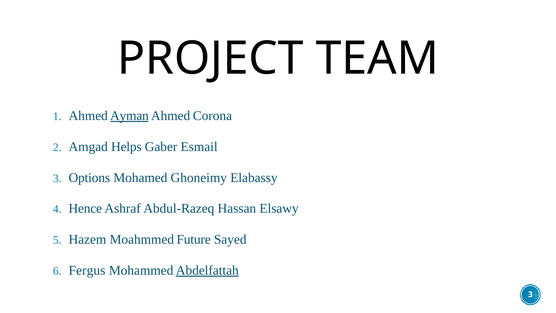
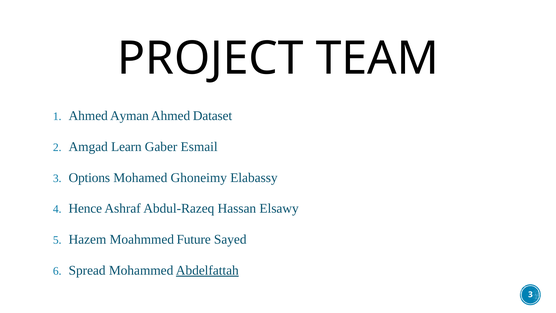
Ayman underline: present -> none (129, 116)
Corona: Corona -> Dataset (212, 116)
Helps: Helps -> Learn (126, 147)
Fergus: Fergus -> Spread (87, 270)
